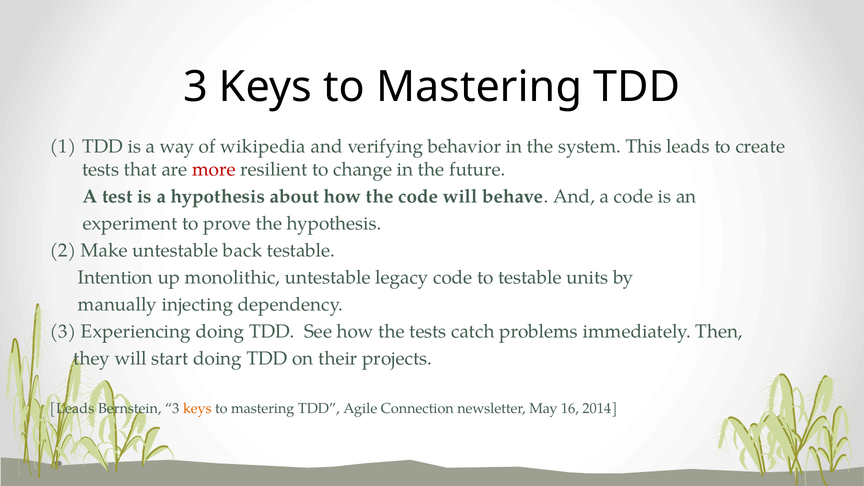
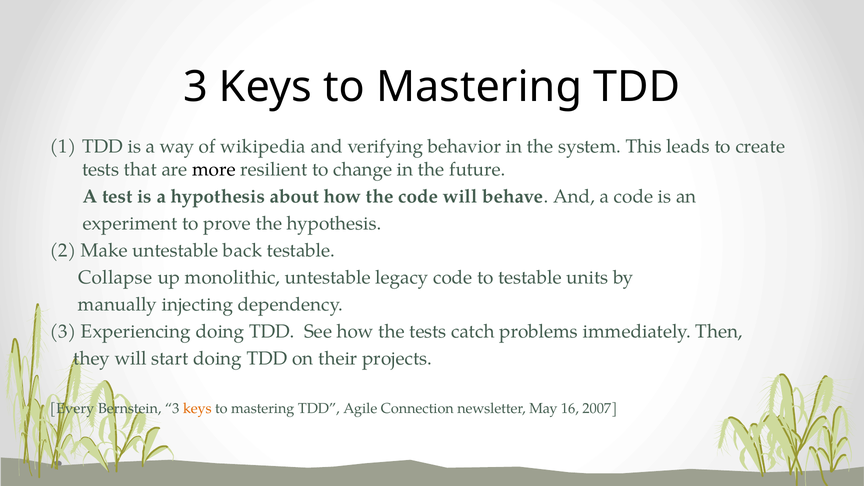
more colour: red -> black (214, 169)
Intention: Intention -> Collapse (115, 277)
Leads: Leads -> Every (72, 408)
2014: 2014 -> 2007 (600, 408)
